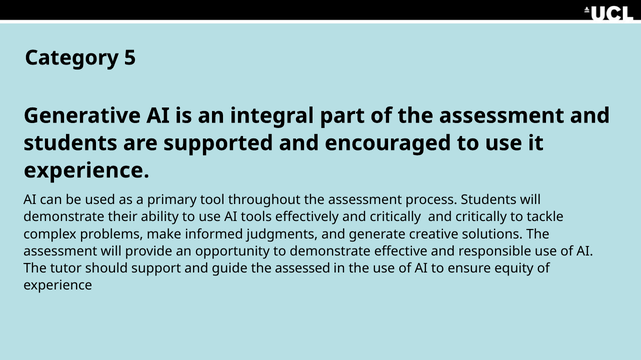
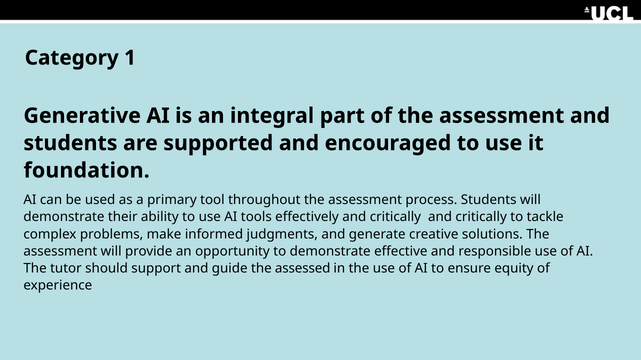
5: 5 -> 1 (130, 58)
experience: experience -> foundation (87, 171)
